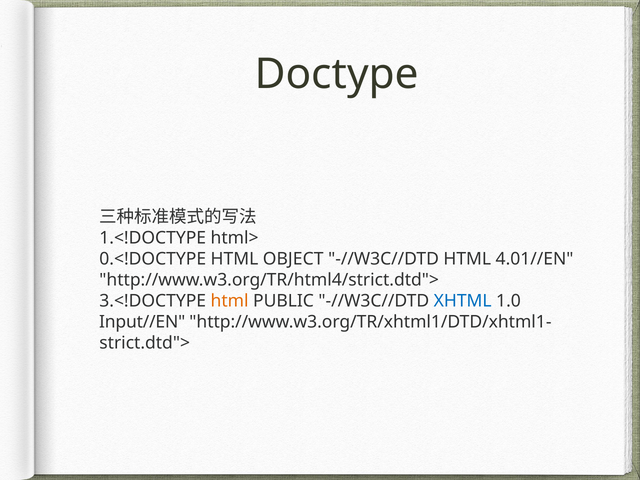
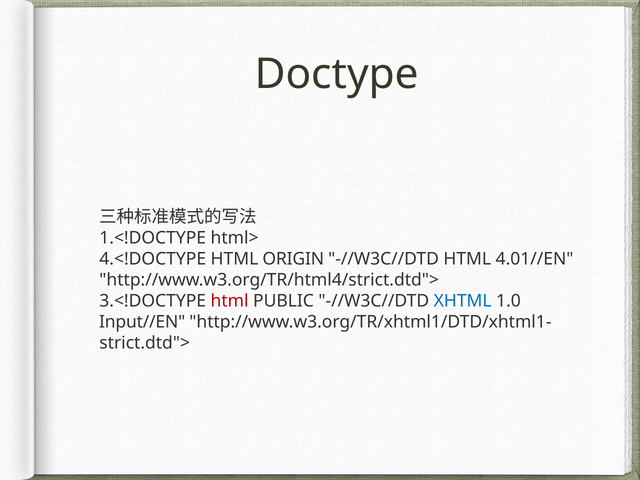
0.<!DOCTYPE: 0.<!DOCTYPE -> 4.<!DOCTYPE (153, 259)
OBJECT: OBJECT -> ORIGIN (293, 259)
html colour: orange -> red (230, 301)
